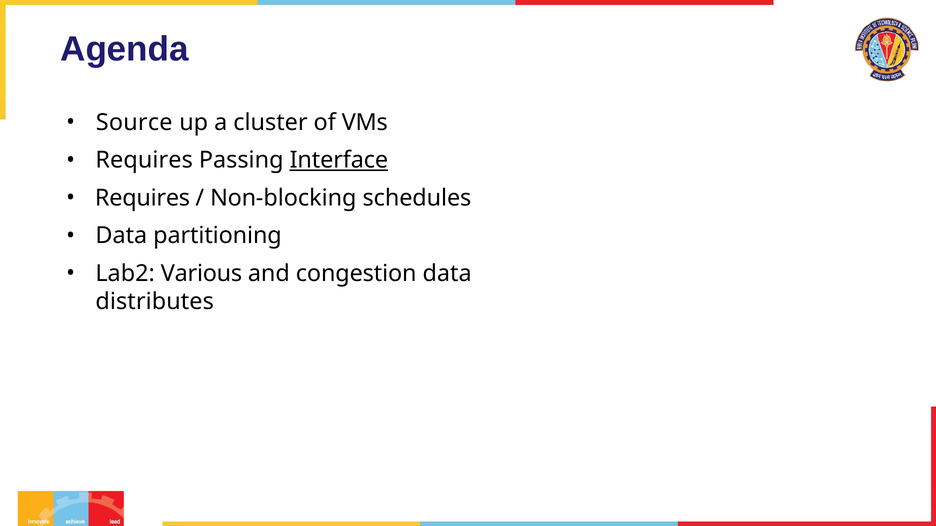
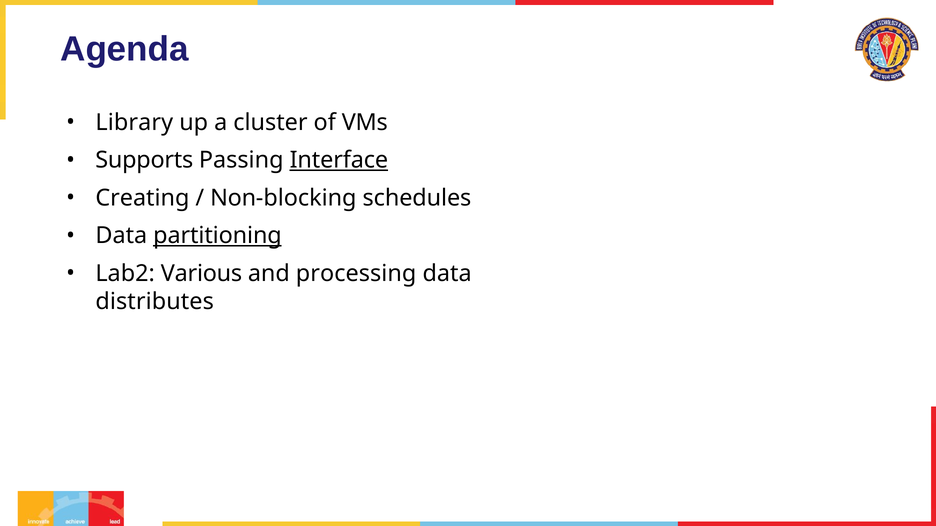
Source: Source -> Library (134, 122)
Requires: Requires -> Supports (144, 160)
Requires: Requires -> Creating (142, 198)
partitioning underline: none -> present (217, 236)
congestion: congestion -> processing (356, 274)
